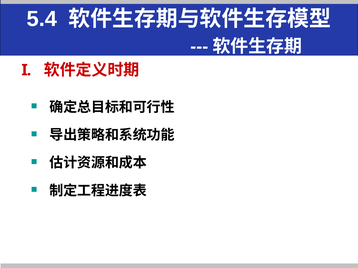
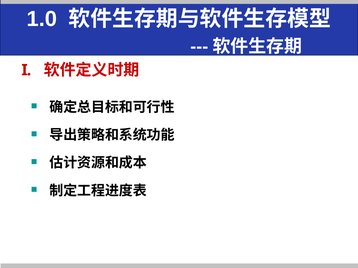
5.4: 5.4 -> 1.0 (42, 19)
